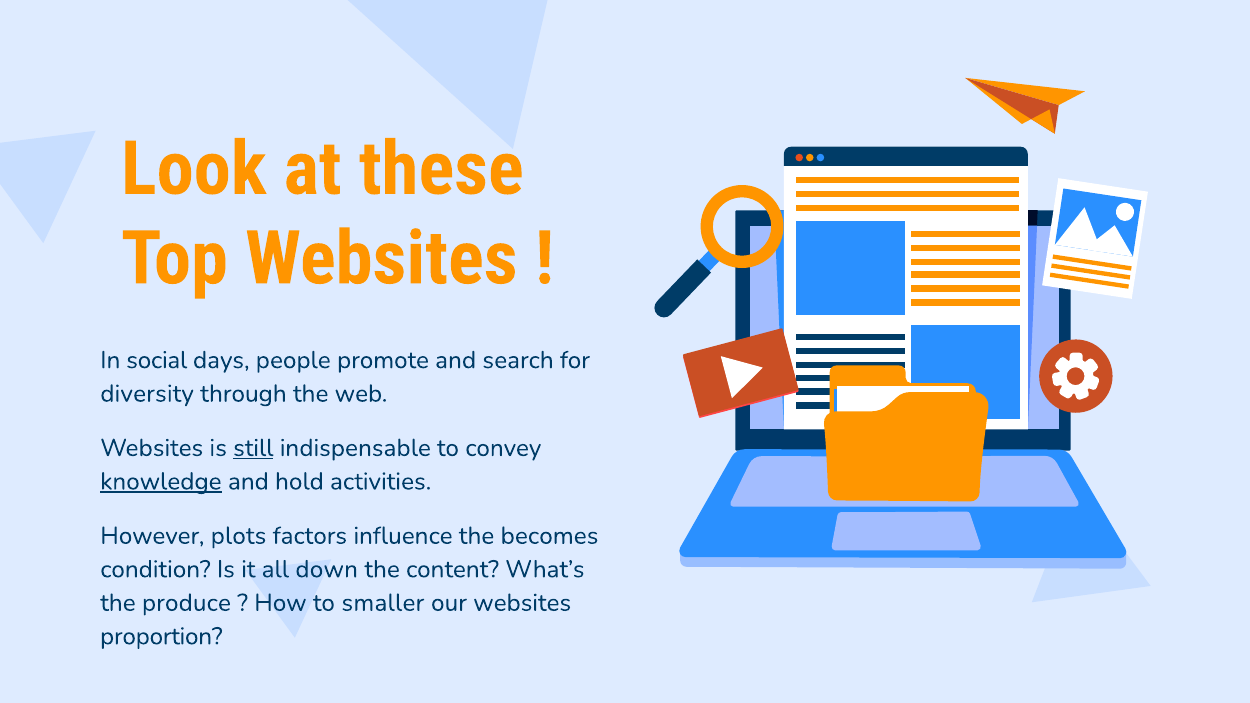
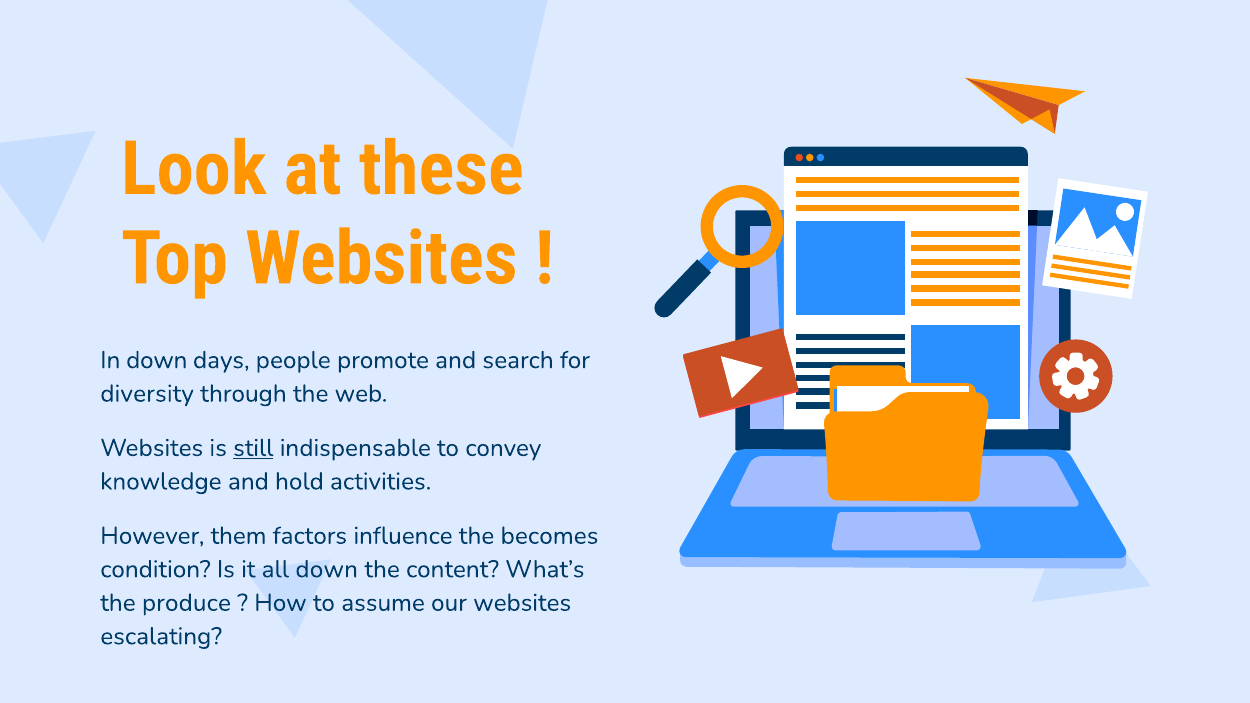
In social: social -> down (157, 360)
knowledge underline: present -> none (161, 482)
plots: plots -> them (239, 536)
smaller: smaller -> assume (383, 603)
proportion: proportion -> escalating (161, 636)
